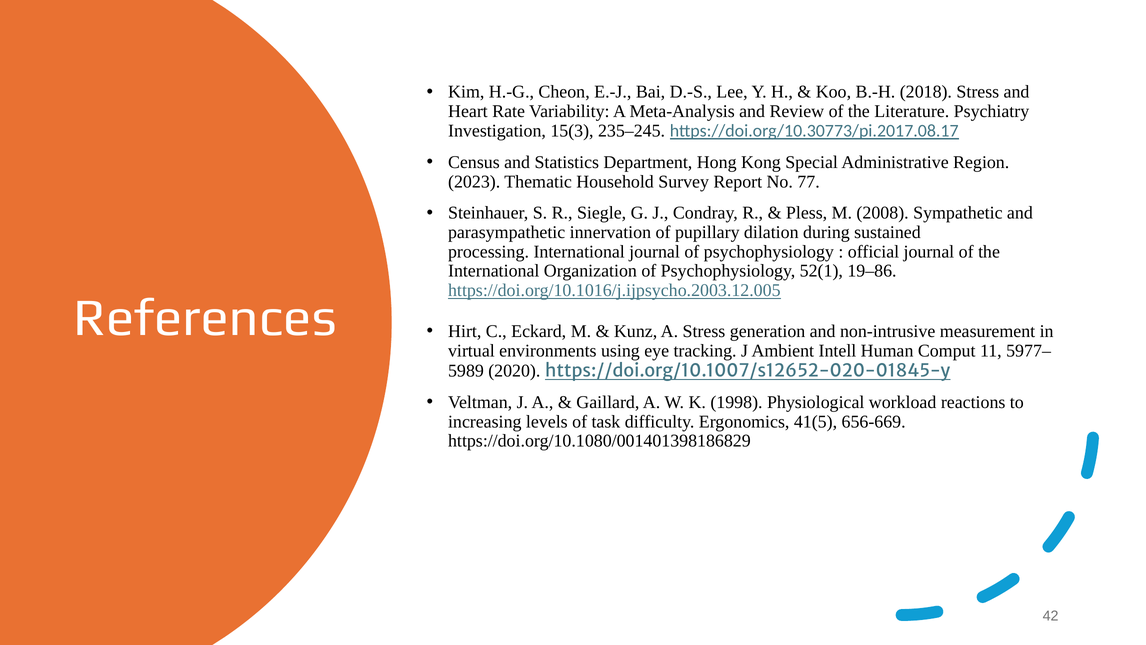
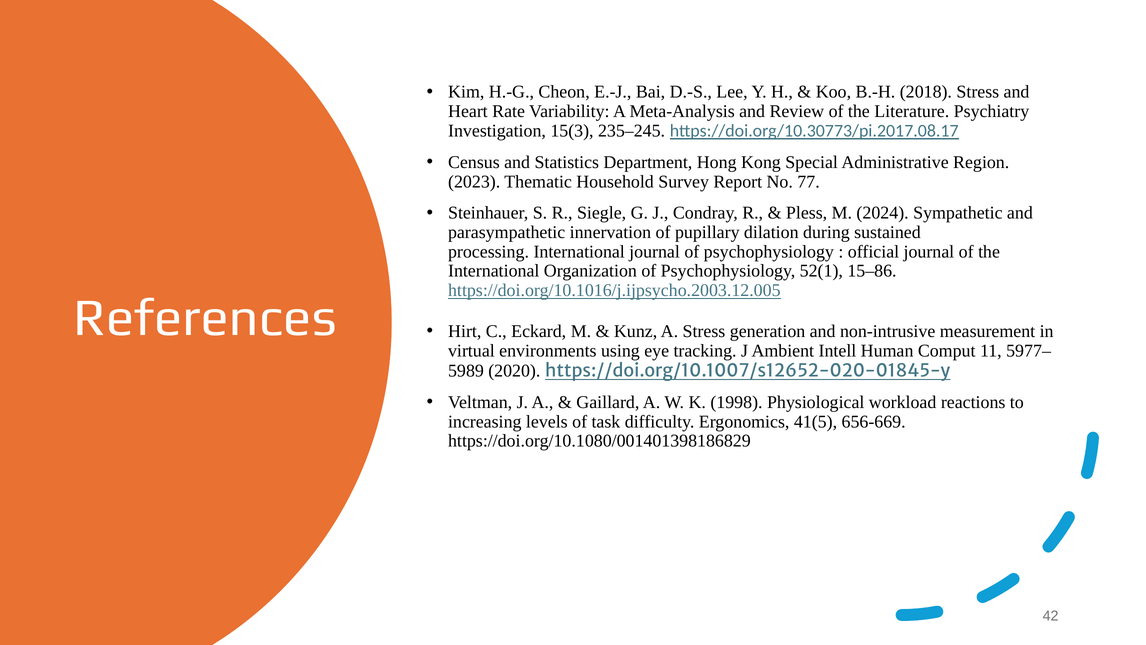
2008: 2008 -> 2024 (883, 213)
19–86: 19–86 -> 15–86 (872, 271)
